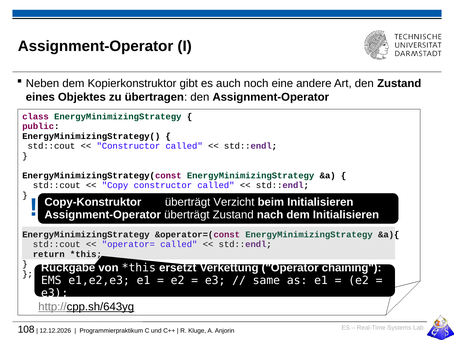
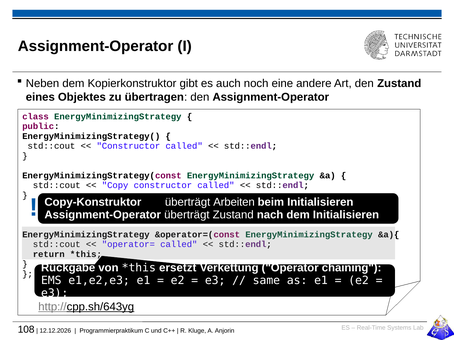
Verzicht: Verzicht -> Arbeiten (234, 202)
